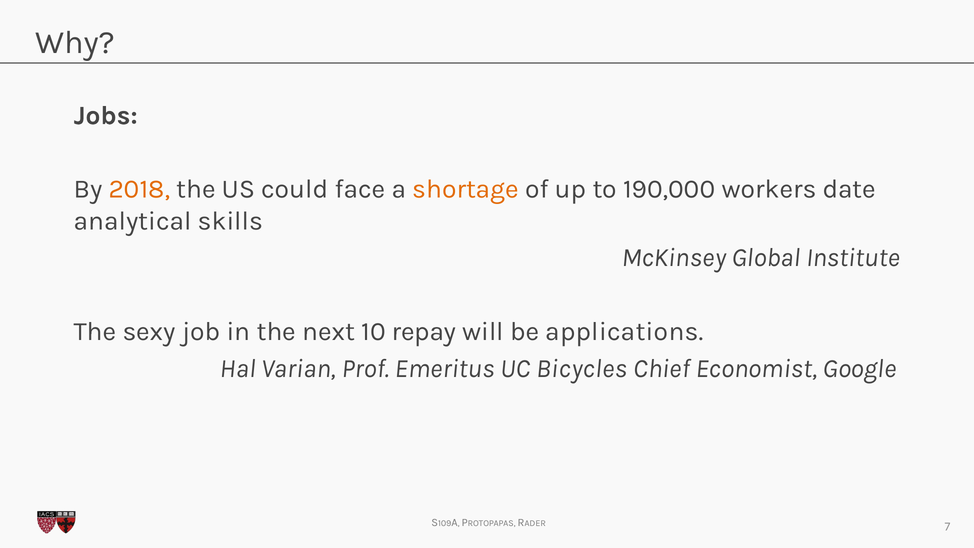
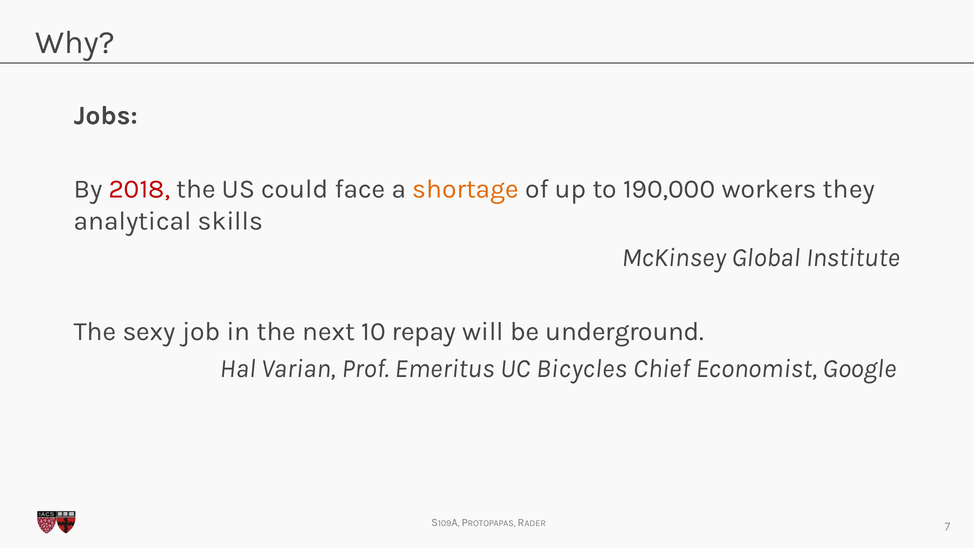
2018 colour: orange -> red (139, 189)
date: date -> they (849, 189)
applications: applications -> underground (625, 331)
